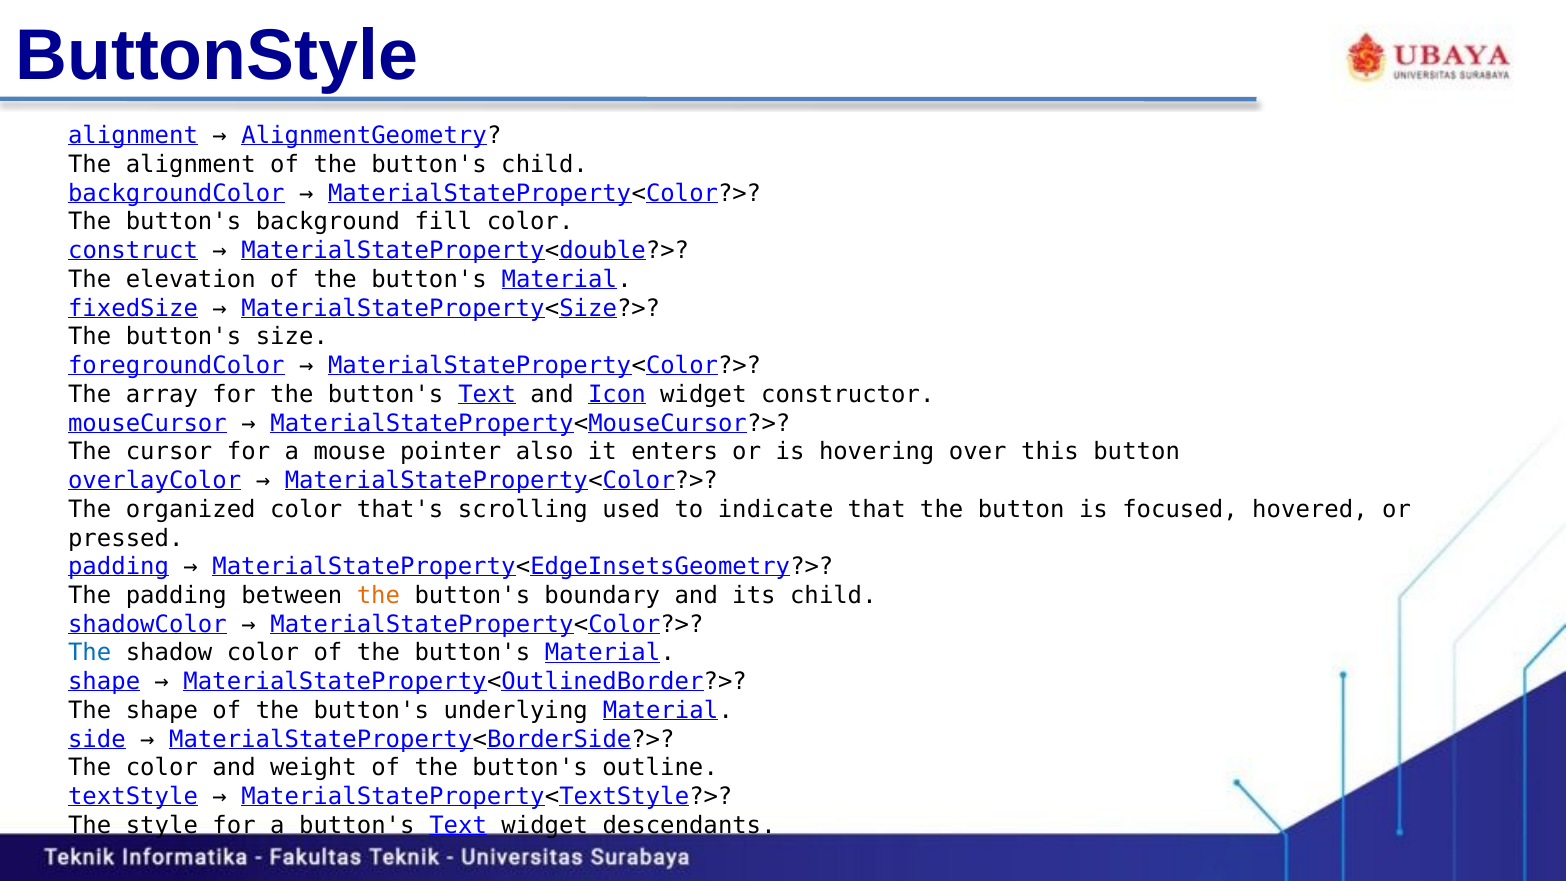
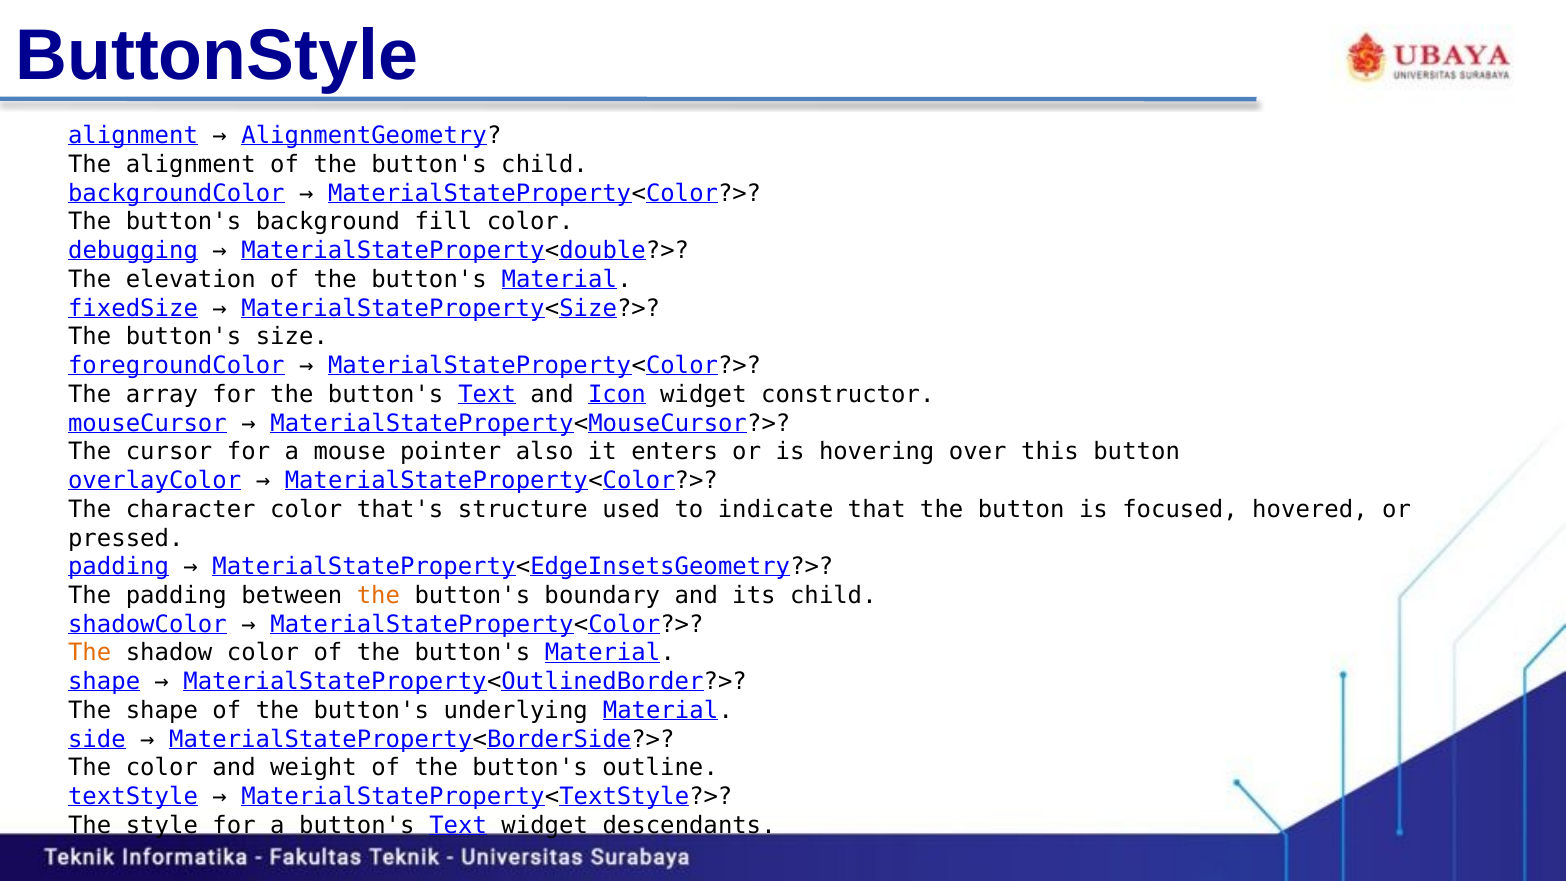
construct: construct -> debugging (133, 251)
organized: organized -> character (191, 509)
scrolling: scrolling -> structure (523, 509)
The colour: blue -> orange (90, 653)
